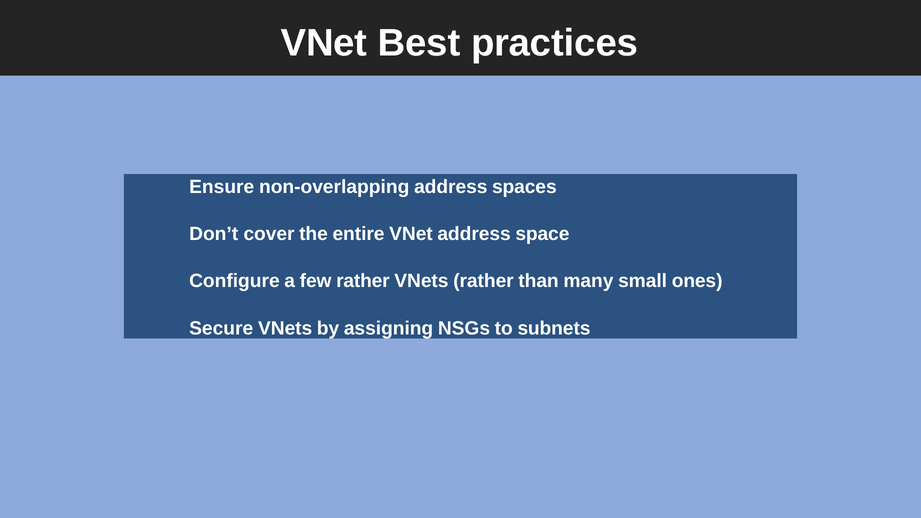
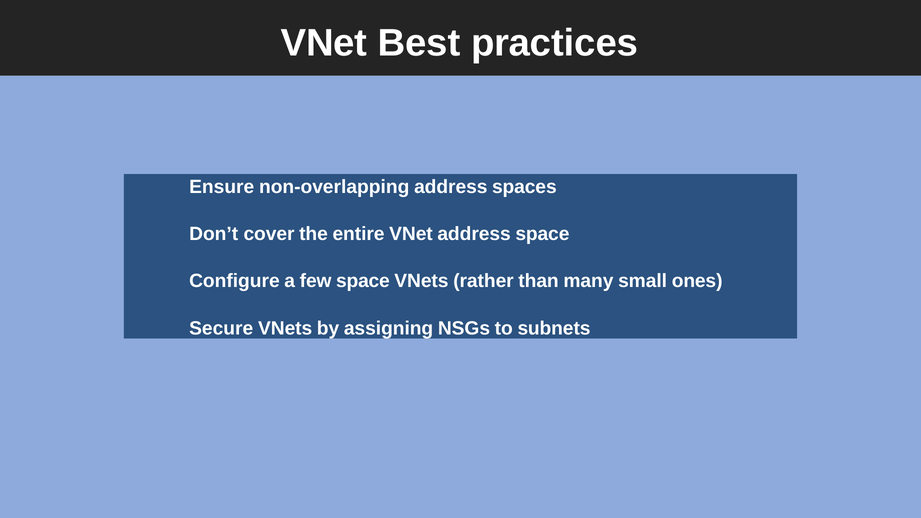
few rather: rather -> space (363, 281)
